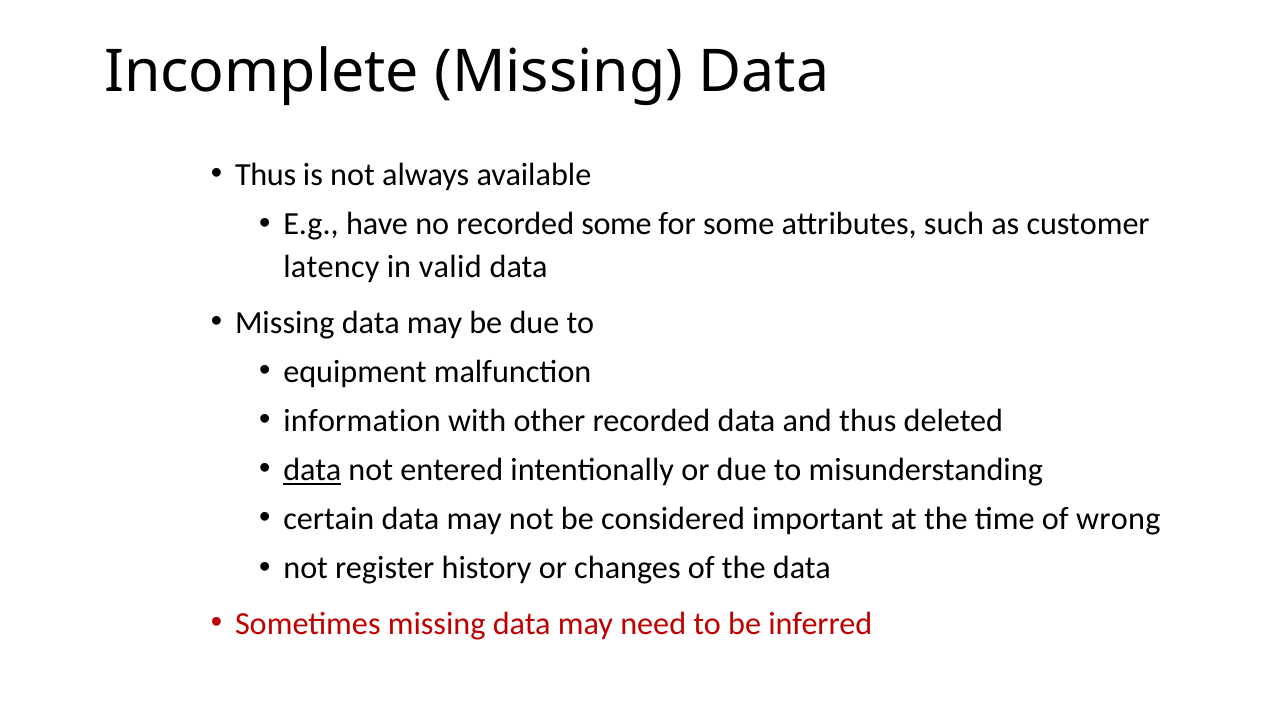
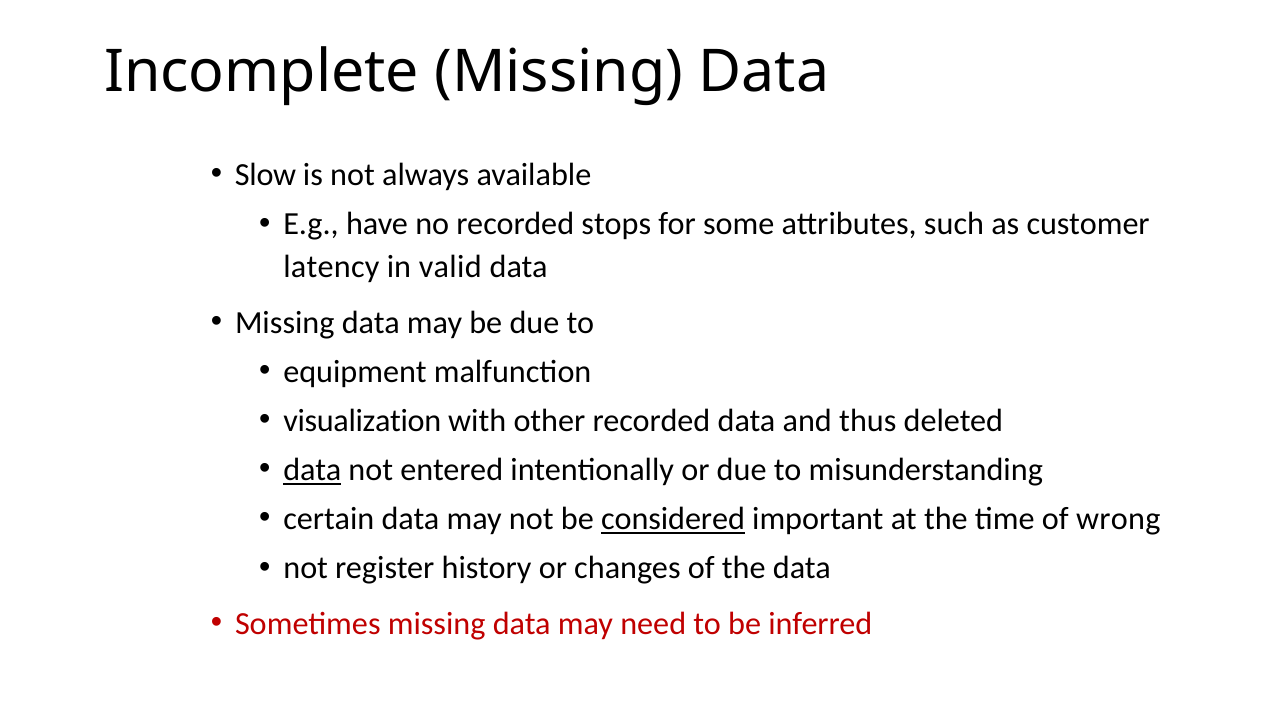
Thus: Thus -> Slow (266, 175)
recorded some: some -> stops (616, 224)
information: information -> visualization (362, 421)
considered underline: none -> present (673, 519)
